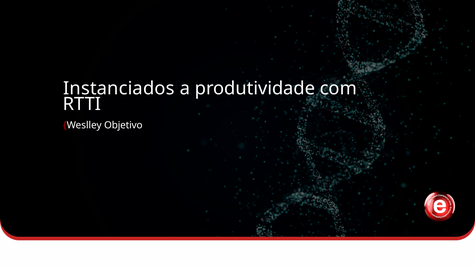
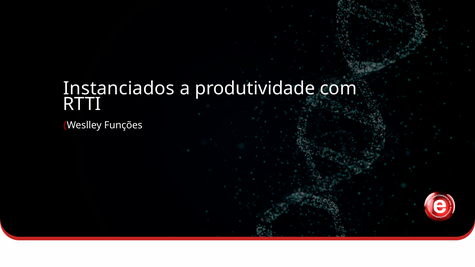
Objetivo: Objetivo -> Funções (123, 125)
